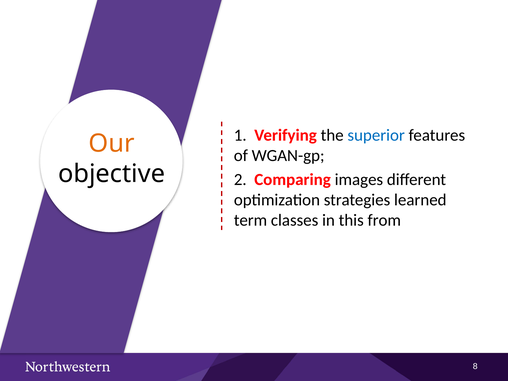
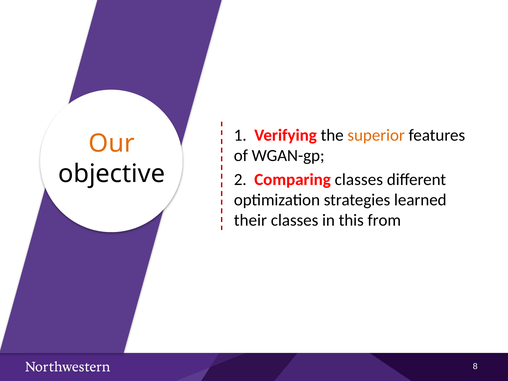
superior colour: blue -> orange (376, 135)
Comparing images: images -> classes (359, 180)
term: term -> their (250, 220)
